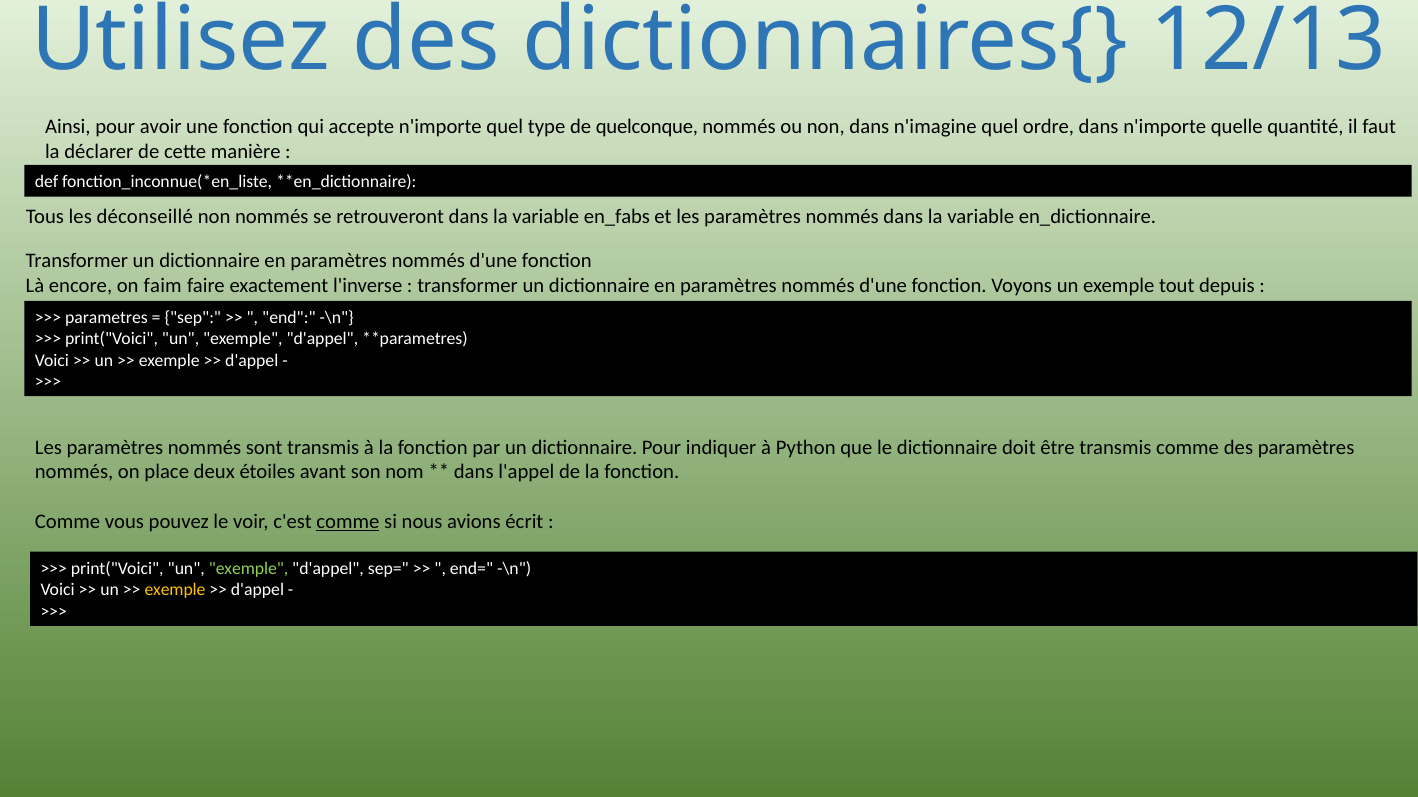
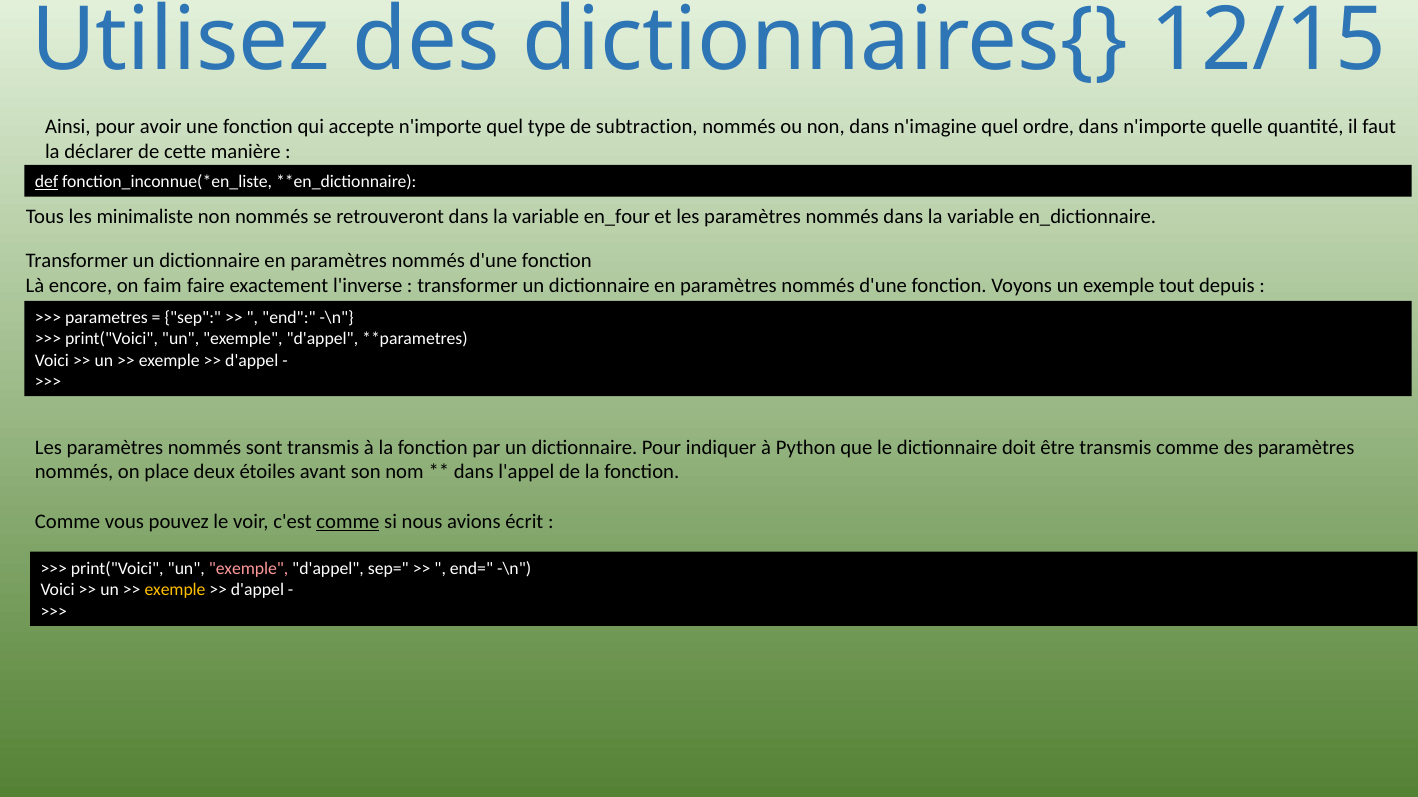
12/13: 12/13 -> 12/15 (1269, 41)
quelconque: quelconque -> subtraction (647, 127)
def underline: none -> present (47, 182)
déconseillé: déconseillé -> minimaliste (145, 217)
en_fabs: en_fabs -> en_four (617, 217)
exemple colour: light green -> pink (249, 569)
